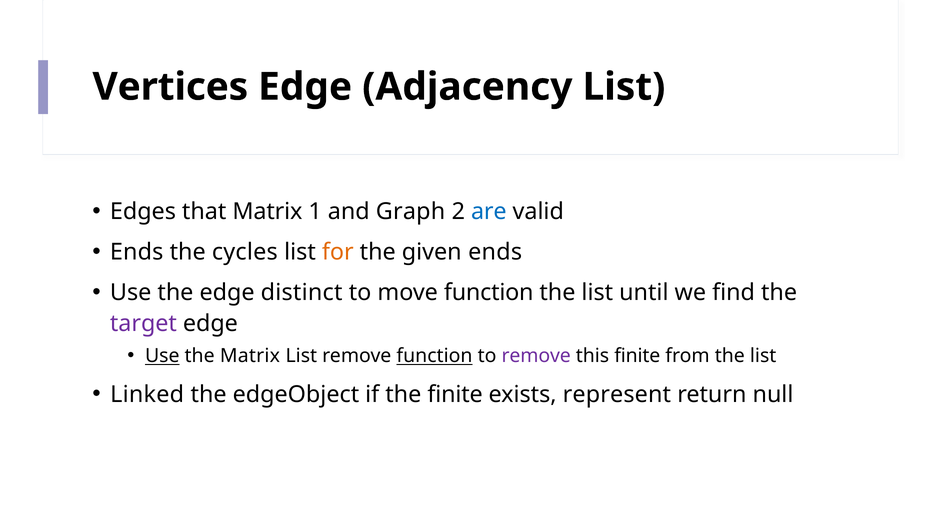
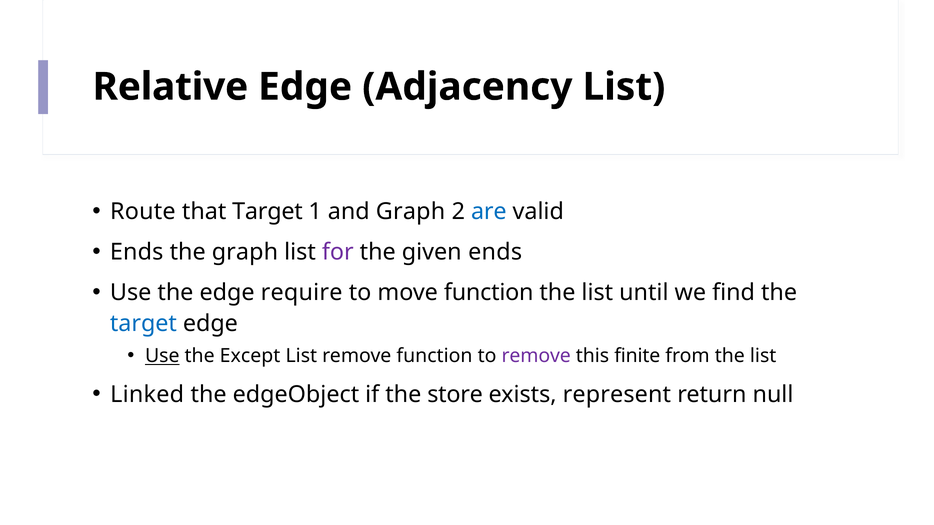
Vertices: Vertices -> Relative (170, 87)
Edges: Edges -> Route (143, 212)
that Matrix: Matrix -> Target (268, 212)
the cycles: cycles -> graph (245, 252)
for colour: orange -> purple (338, 252)
distinct: distinct -> require (302, 293)
target colour: purple -> blue (143, 324)
the Matrix: Matrix -> Except (250, 356)
function underline: present -> none (434, 356)
the finite: finite -> store (455, 395)
